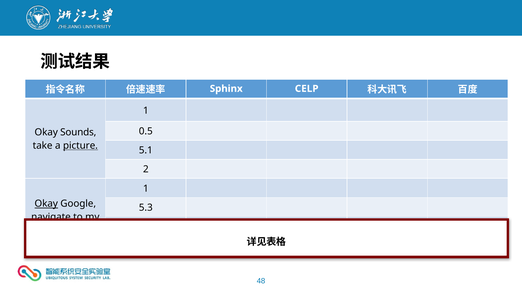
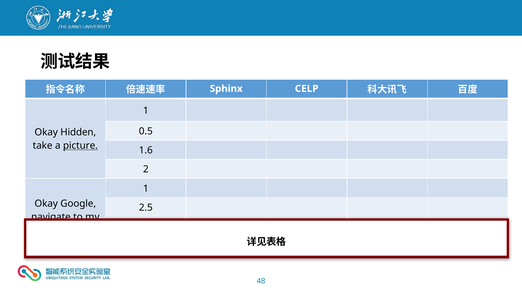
Sounds: Sounds -> Hidden (78, 132)
5.1: 5.1 -> 1.6 (146, 150)
Okay underline: present -> none (46, 203)
5.3: 5.3 -> 2.5 (146, 207)
